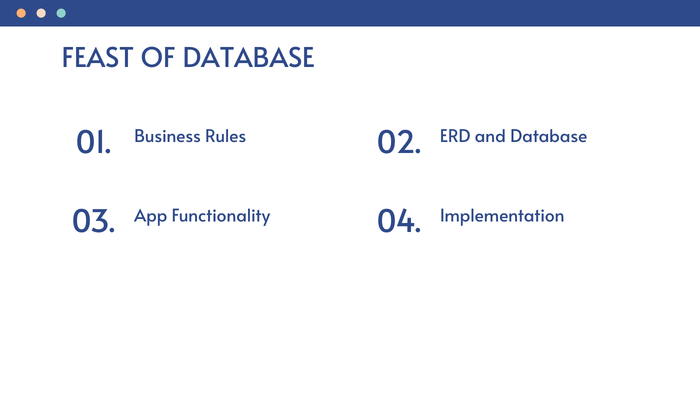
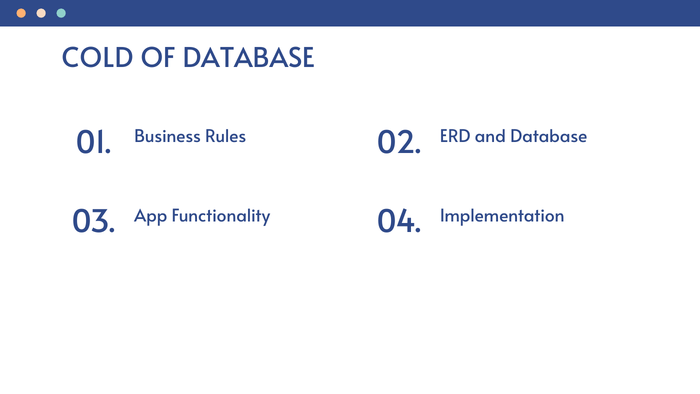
FEAST: FEAST -> COLD (98, 58)
